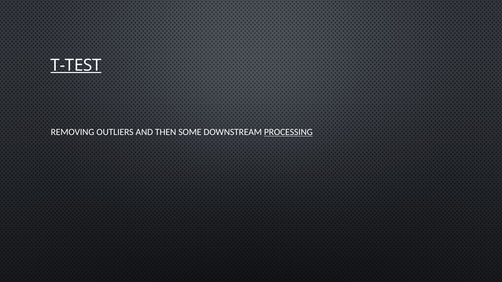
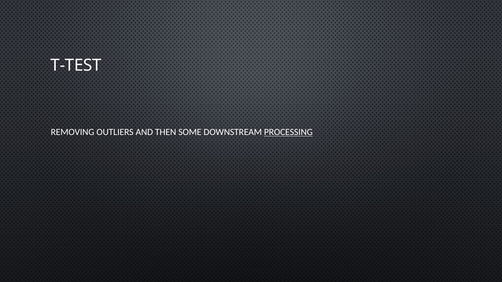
T-TEST underline: present -> none (76, 65)
